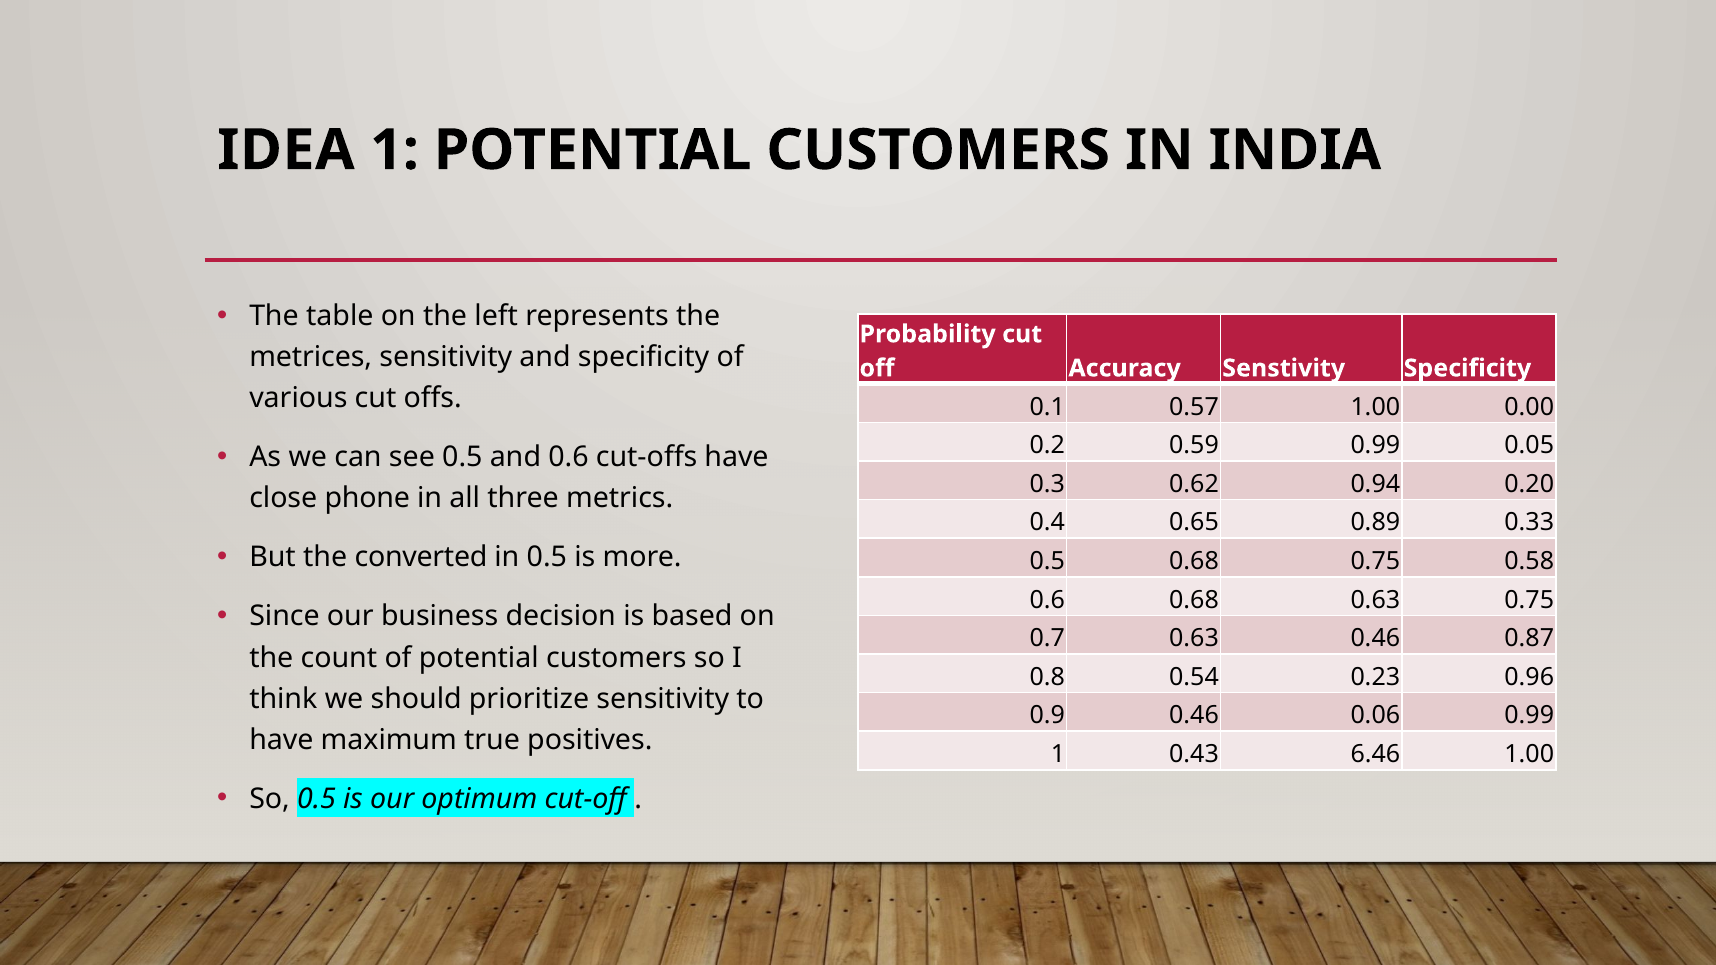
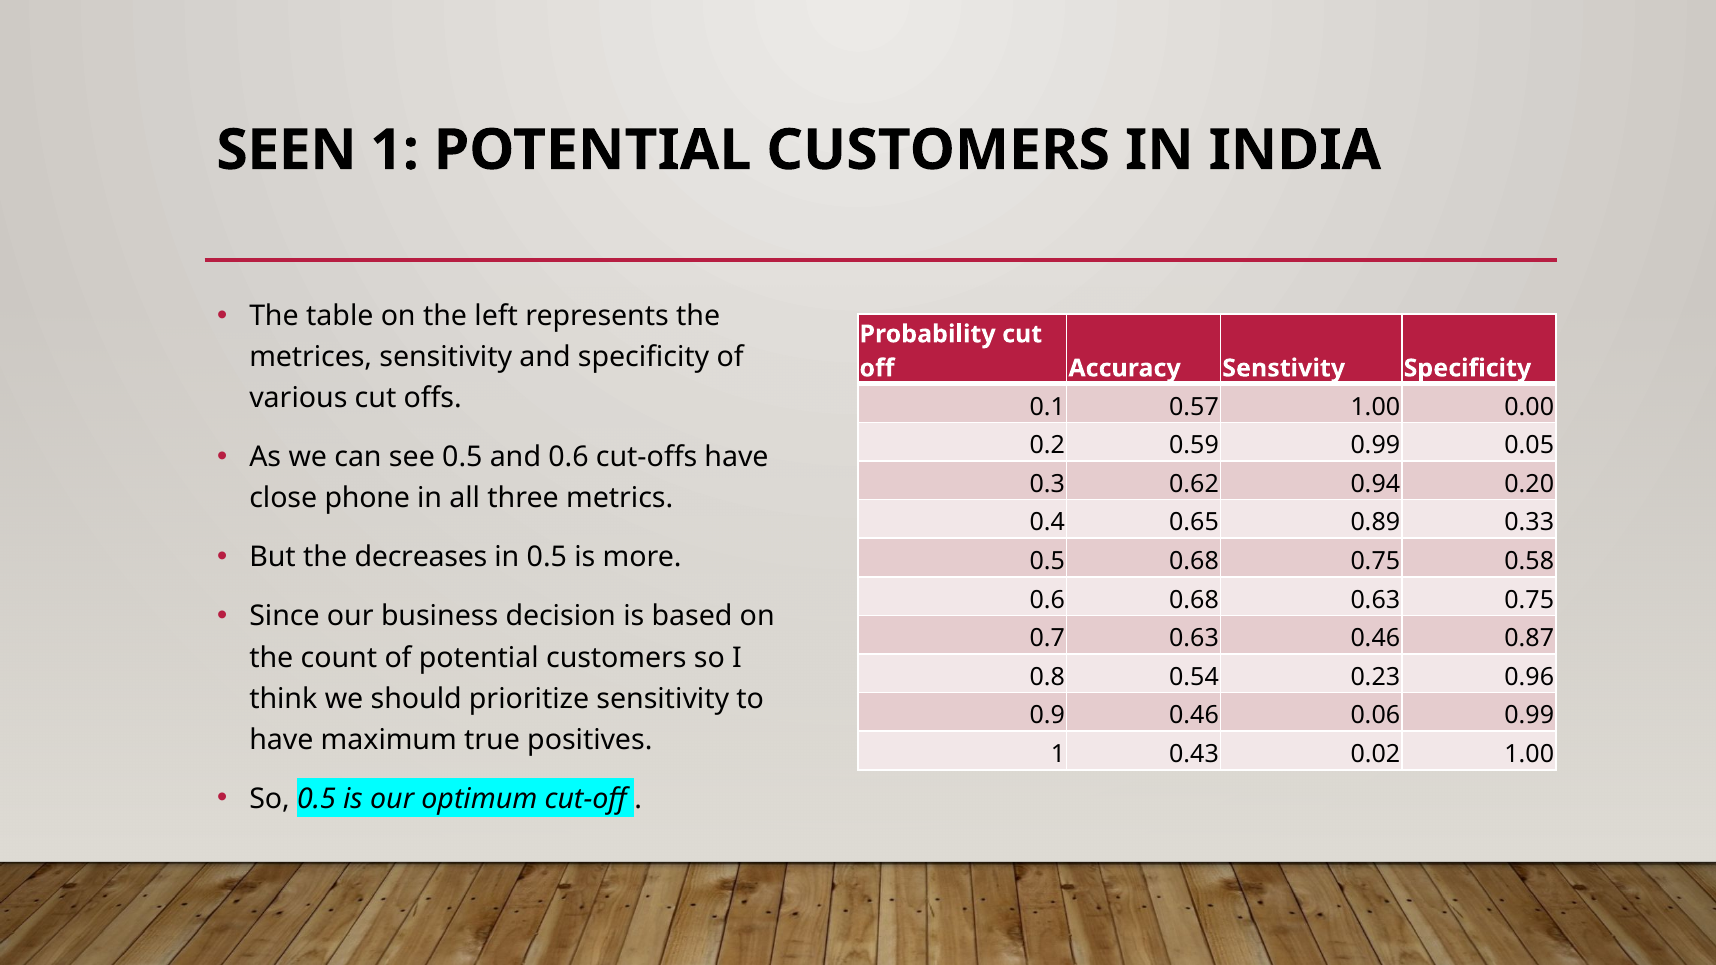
IDEA: IDEA -> SEEN (287, 150)
converted: converted -> decreases (421, 558)
6.46: 6.46 -> 0.02 (1375, 754)
